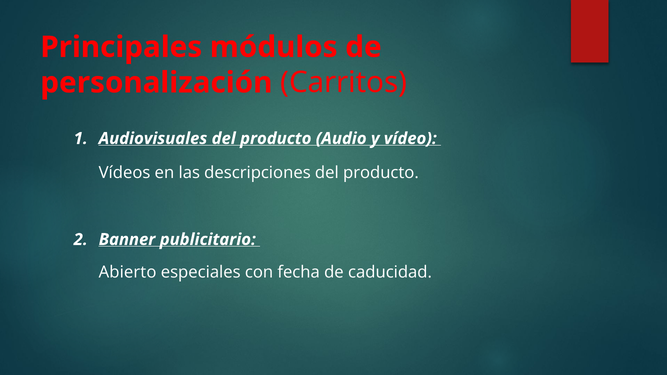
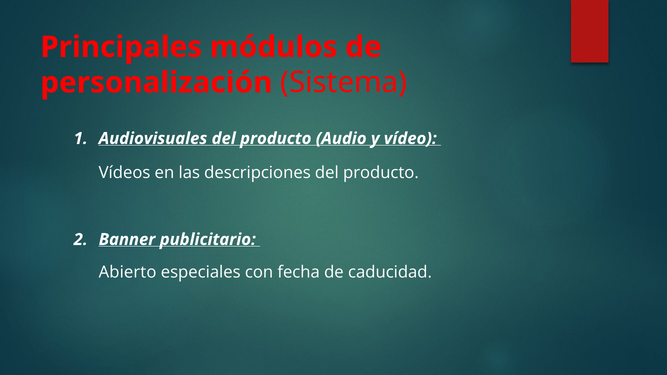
Carritos: Carritos -> Sistema (344, 83)
